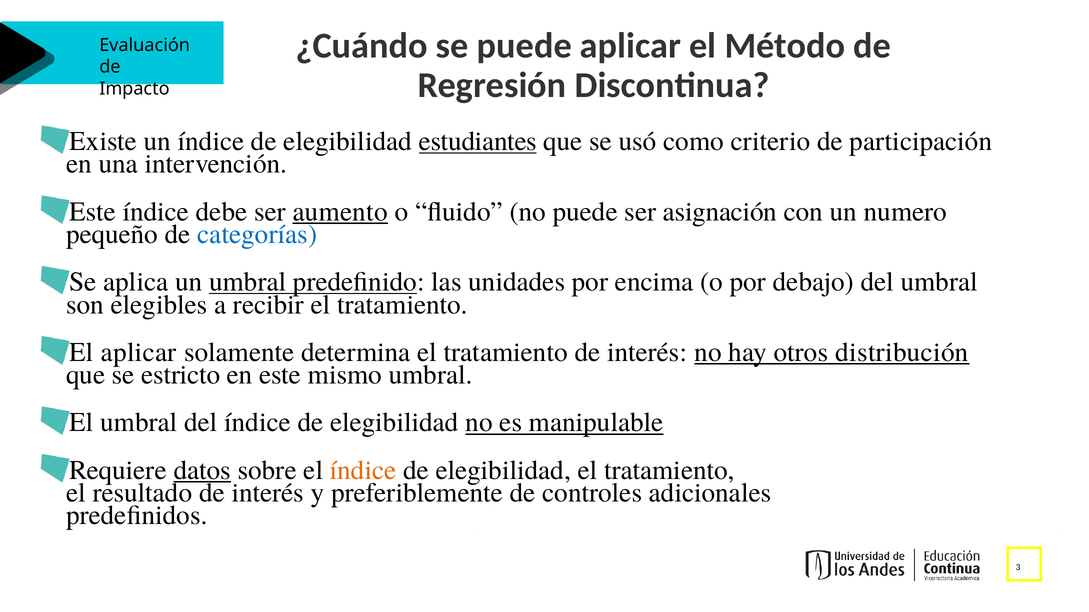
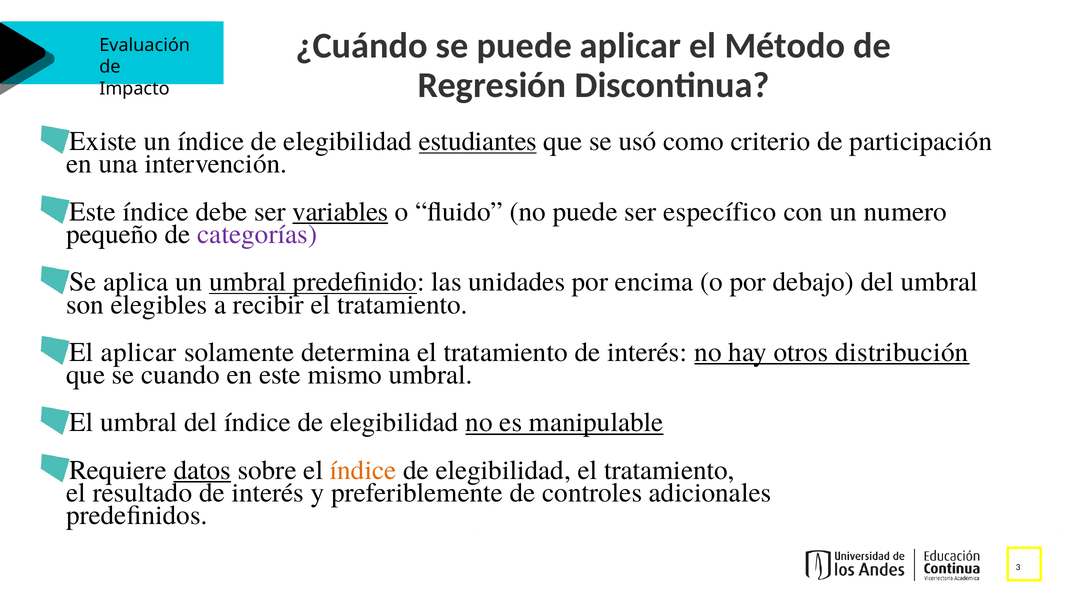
aumento: aumento -> variables (340, 212)
asignación: asignación -> específico (720, 212)
categorías colour: blue -> purple (257, 234)
estricto: estricto -> cuando (181, 375)
